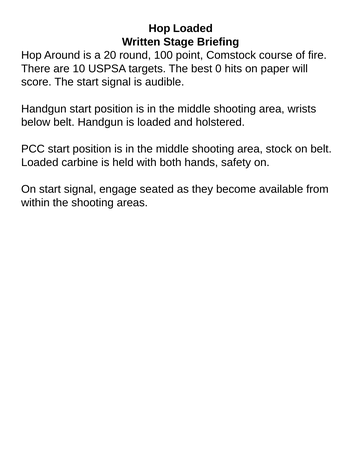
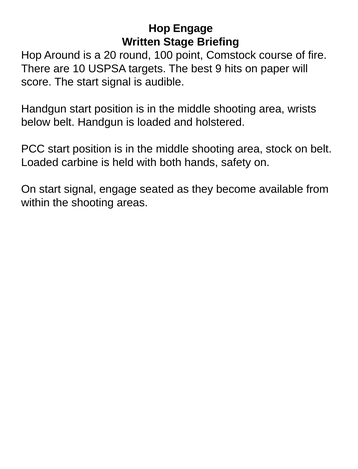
Hop Loaded: Loaded -> Engage (193, 28)
0: 0 -> 9 (218, 69)
